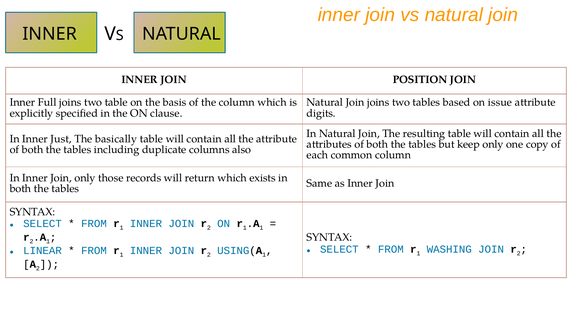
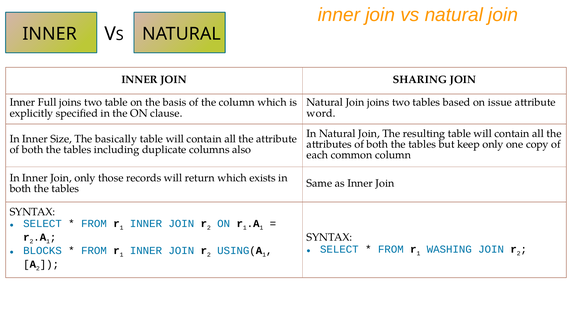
POSITION: POSITION -> SHARING (420, 80)
digits: digits -> word (321, 113)
Just: Just -> Size (61, 139)
LINEAR: LINEAR -> BLOCKS (42, 250)
